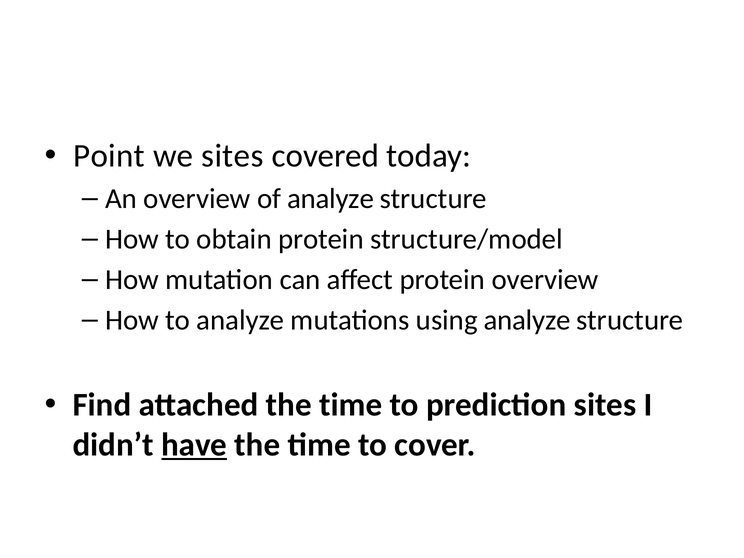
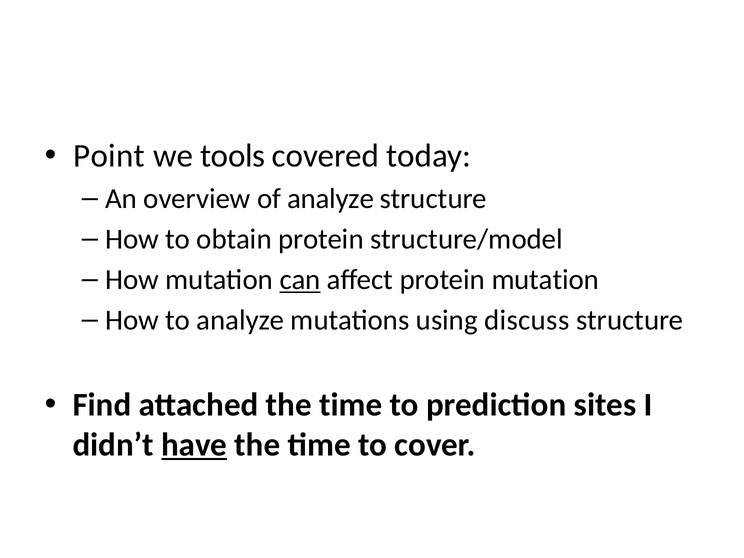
we sites: sites -> tools (233, 156)
can underline: none -> present (300, 280)
protein overview: overview -> mutation (545, 280)
using analyze: analyze -> discuss (527, 320)
